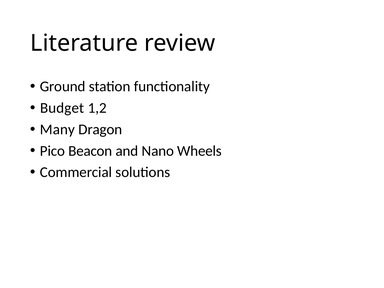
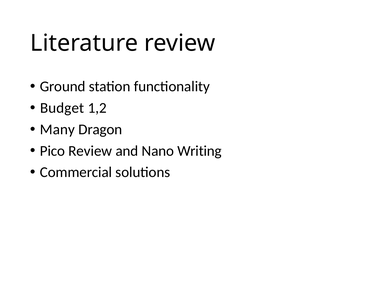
Pico Beacon: Beacon -> Review (90, 151)
Wheels: Wheels -> Writing (199, 151)
